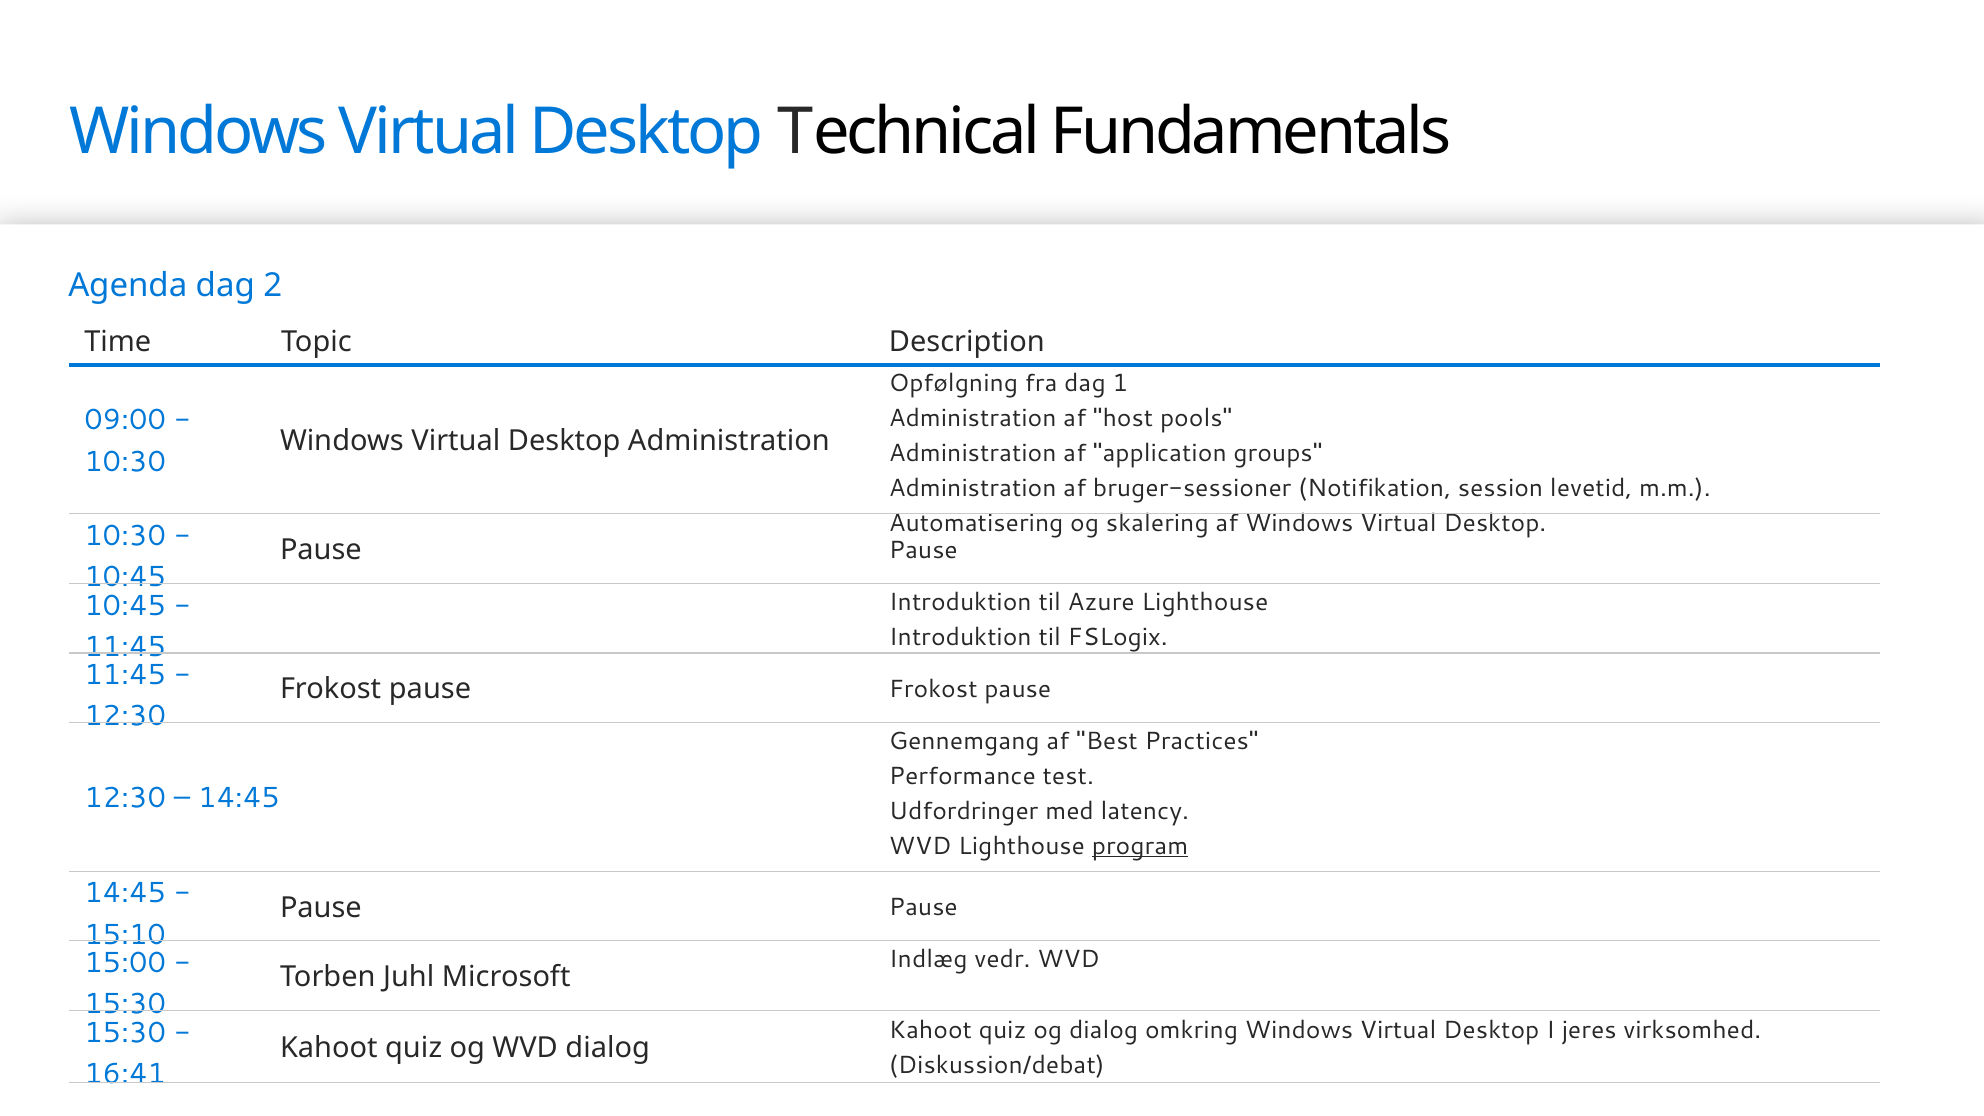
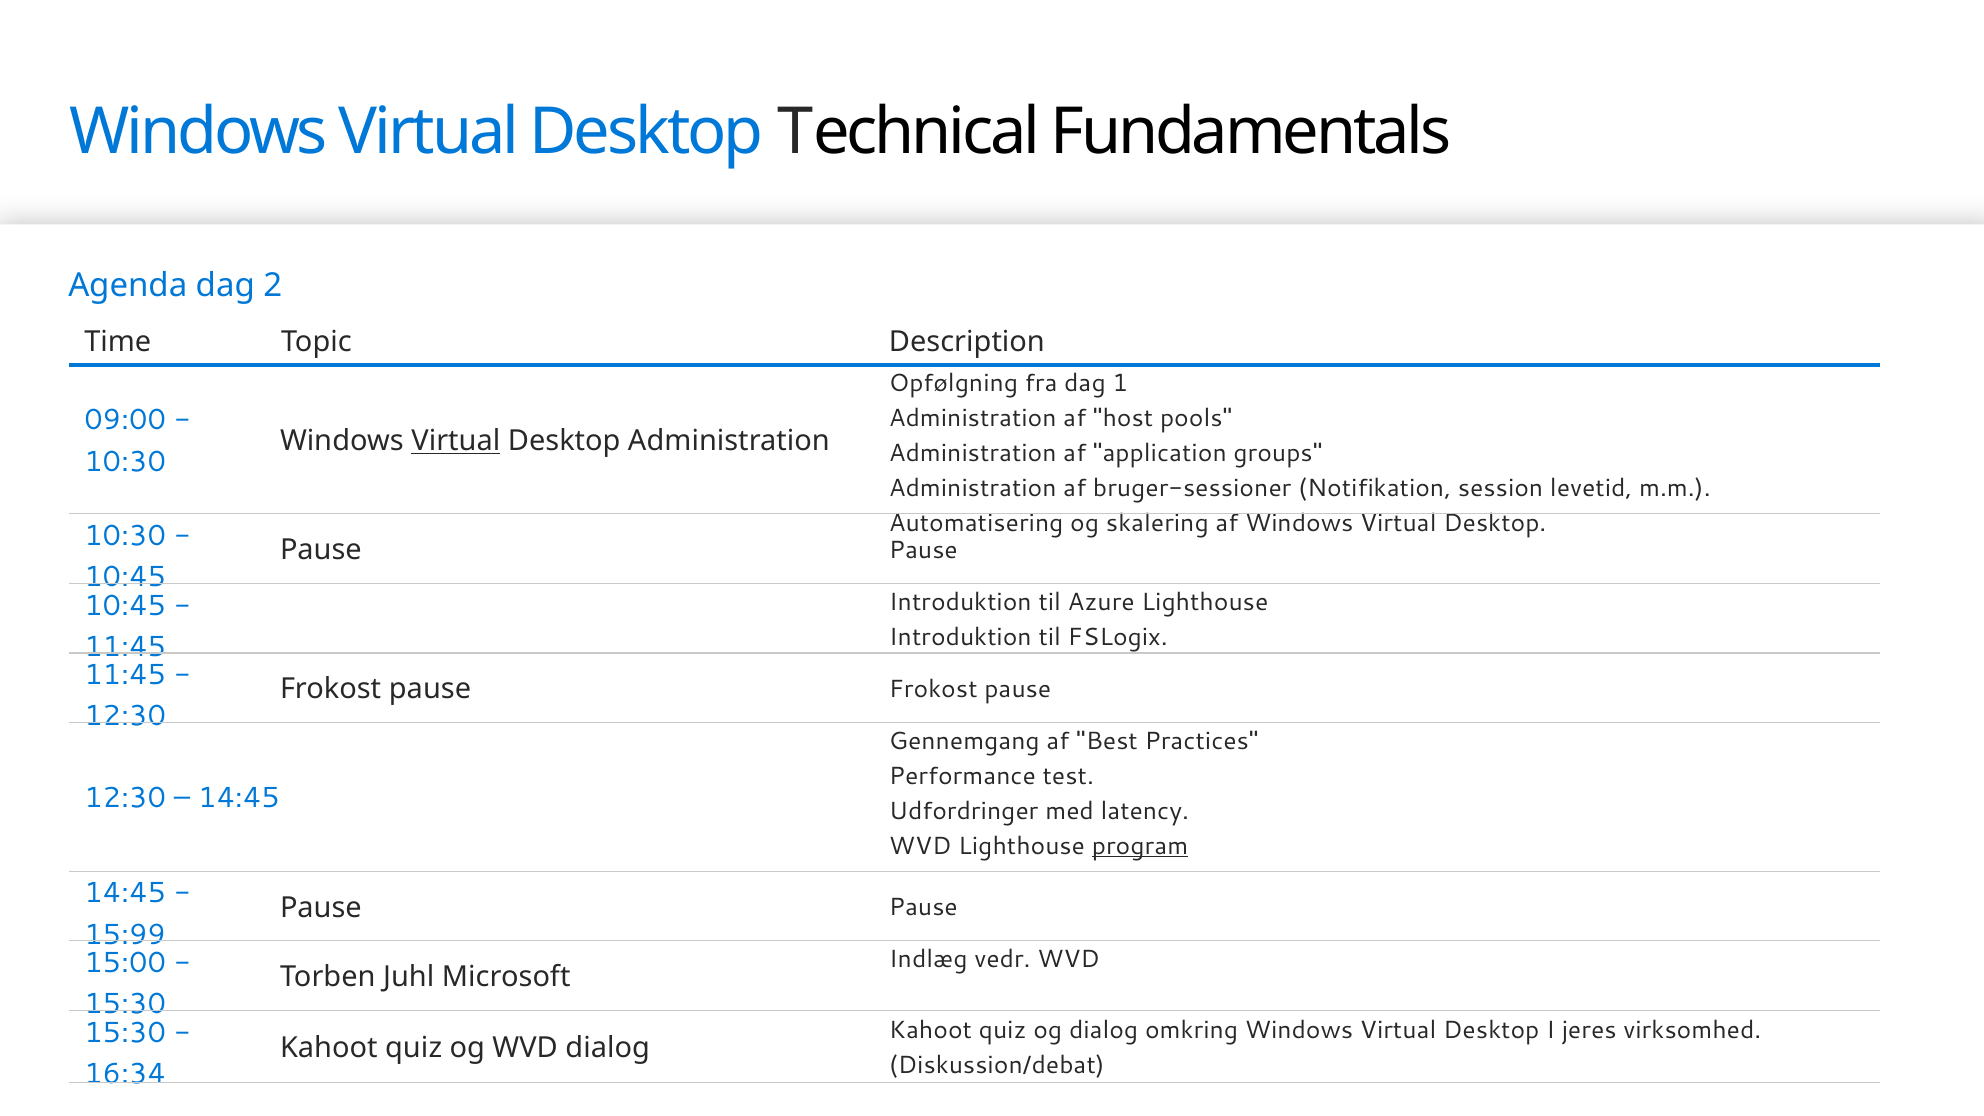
Virtual underline: none -> present (456, 441)
15:10: 15:10 -> 15:99 (125, 935)
16:41: 16:41 -> 16:34 (125, 1074)
